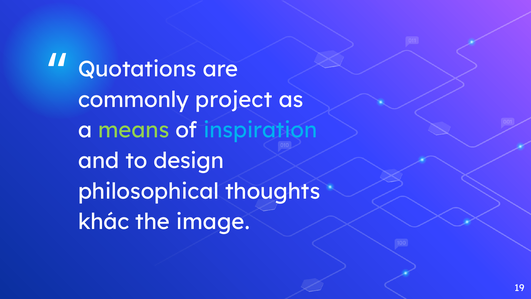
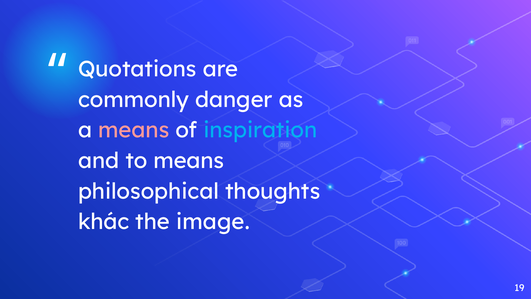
project: project -> danger (234, 100)
means colour: light green -> pink (134, 130)
to design: design -> means (189, 161)
